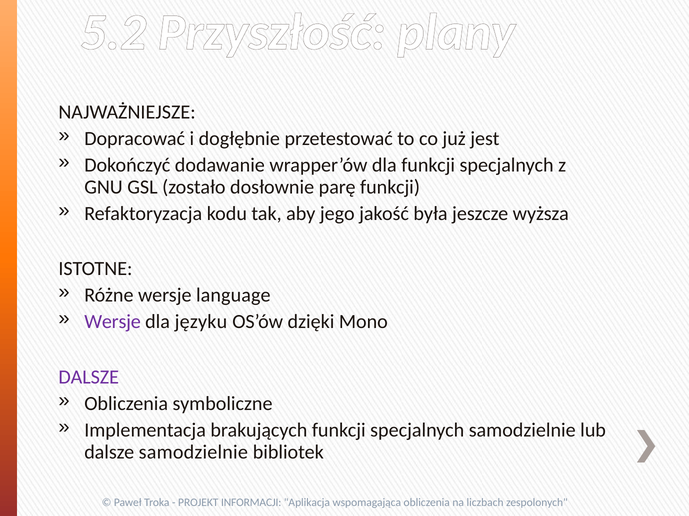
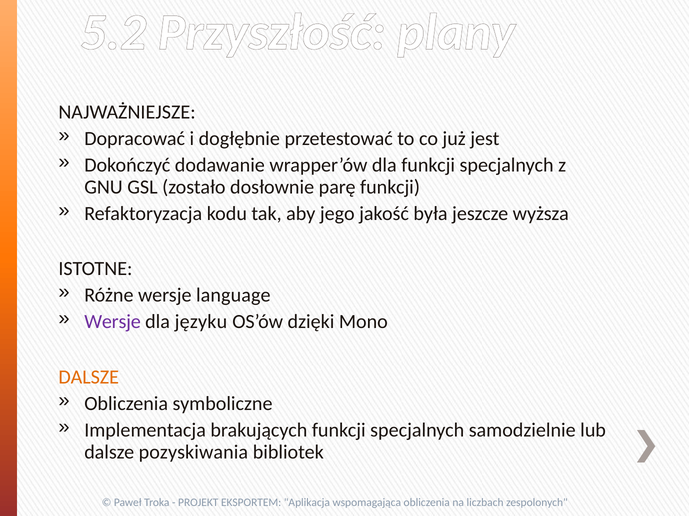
DALSZE colour: purple -> orange (89, 378)
dalsze samodzielnie: samodzielnie -> pozyskiwania (193, 453)
INFORMACJI: INFORMACJI -> EKSPORTEM (251, 503)
